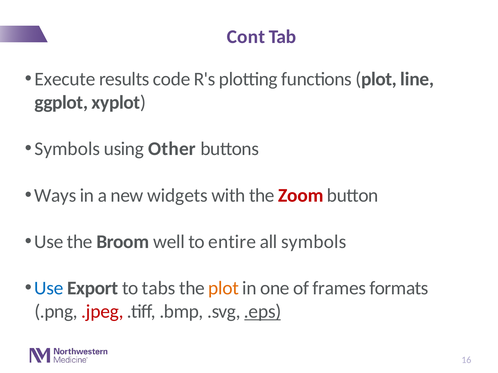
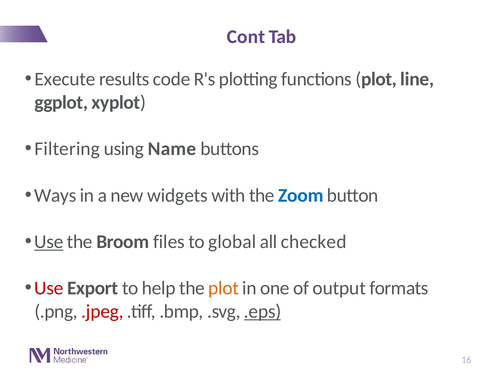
Symbols: Symbols -> Filtering (67, 149)
Other: Other -> Name (172, 149)
Zoom colour: red -> blue (301, 196)
Use underline: none -> present (49, 242)
well: well -> files (169, 242)
entire: entire -> global (232, 242)
all symbols: symbols -> checked (314, 242)
Use colour: blue -> red (49, 289)
tabs: tabs -> help (159, 289)
frames: frames -> output (339, 289)
